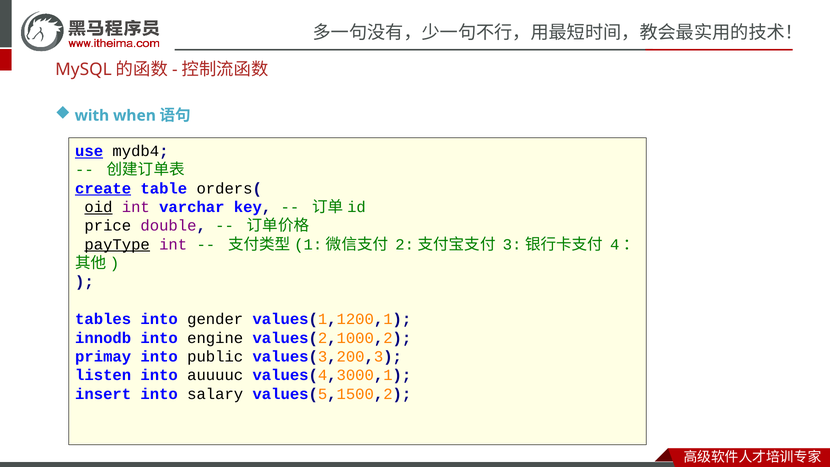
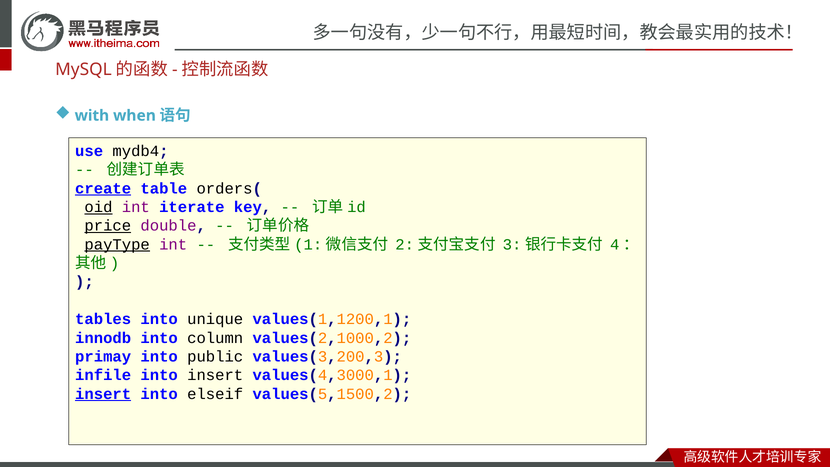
use underline: present -> none (89, 151)
varchar: varchar -> iterate (192, 207)
price underline: none -> present (108, 226)
gender: gender -> unique (215, 319)
engine: engine -> column (215, 338)
listen: listen -> infile (103, 375)
into auuuuc: auuuuc -> insert (215, 375)
insert underline: none -> present (103, 394)
salary: salary -> elseif (215, 394)
